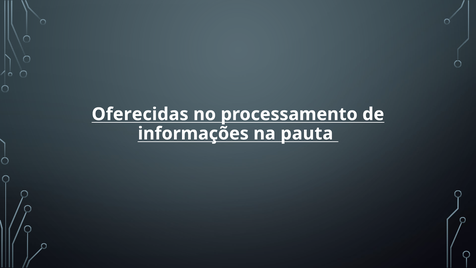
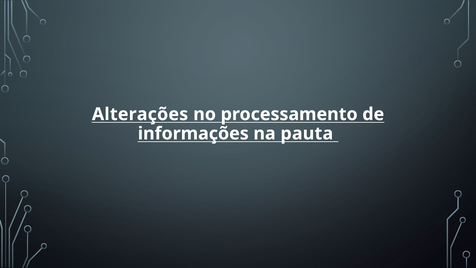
Oferecidas: Oferecidas -> Alterações (140, 114)
